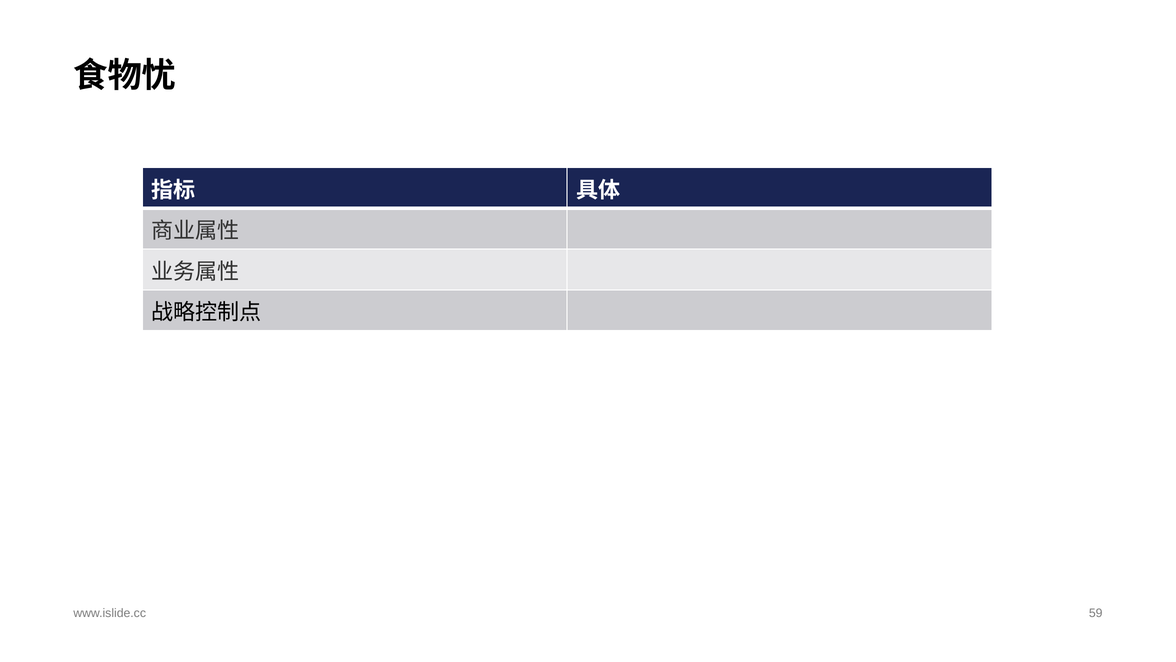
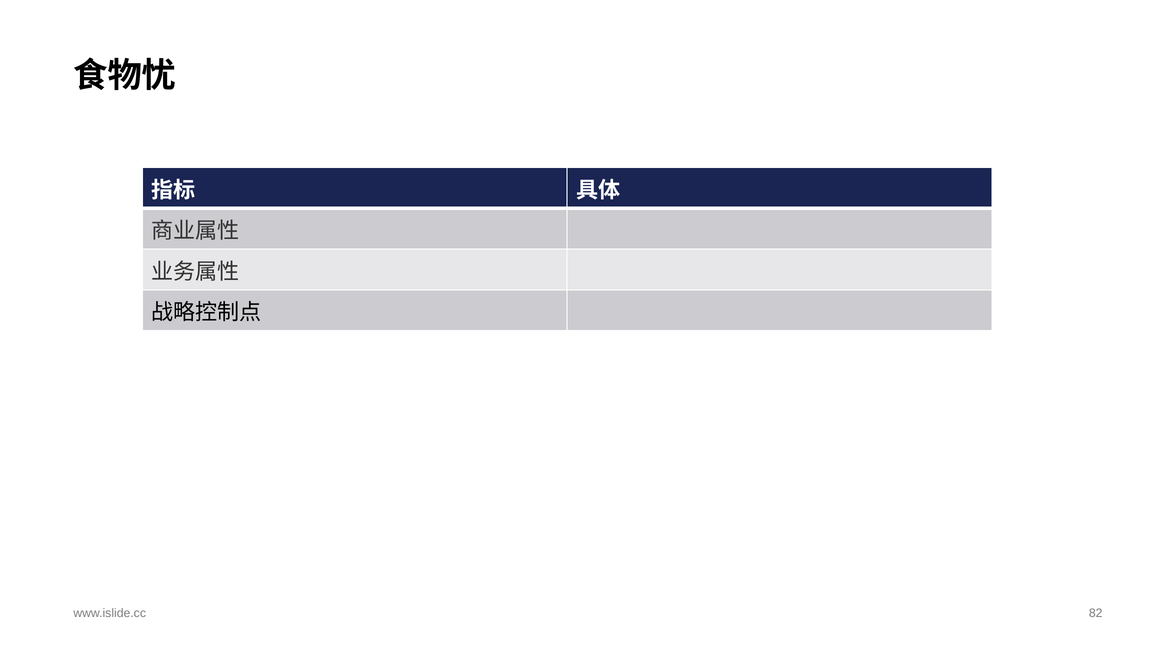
59: 59 -> 82 (1096, 613)
